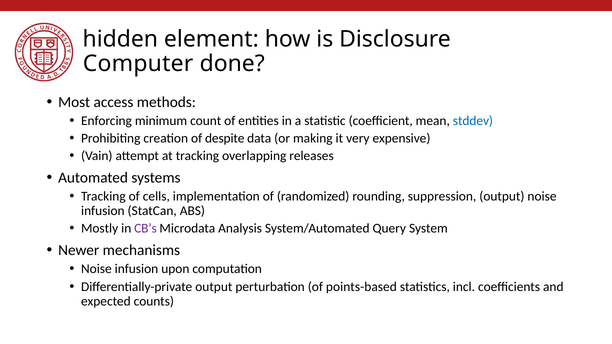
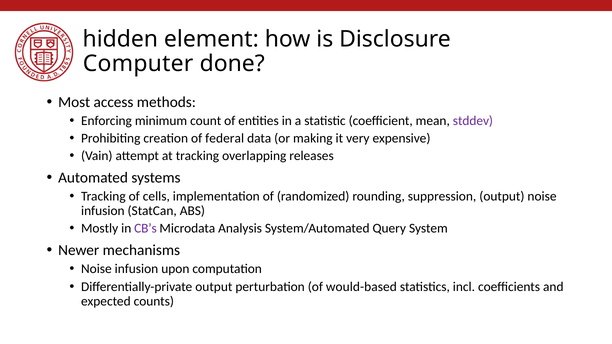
stddev colour: blue -> purple (473, 121)
despite: despite -> federal (225, 138)
points-based: points-based -> would-based (361, 287)
